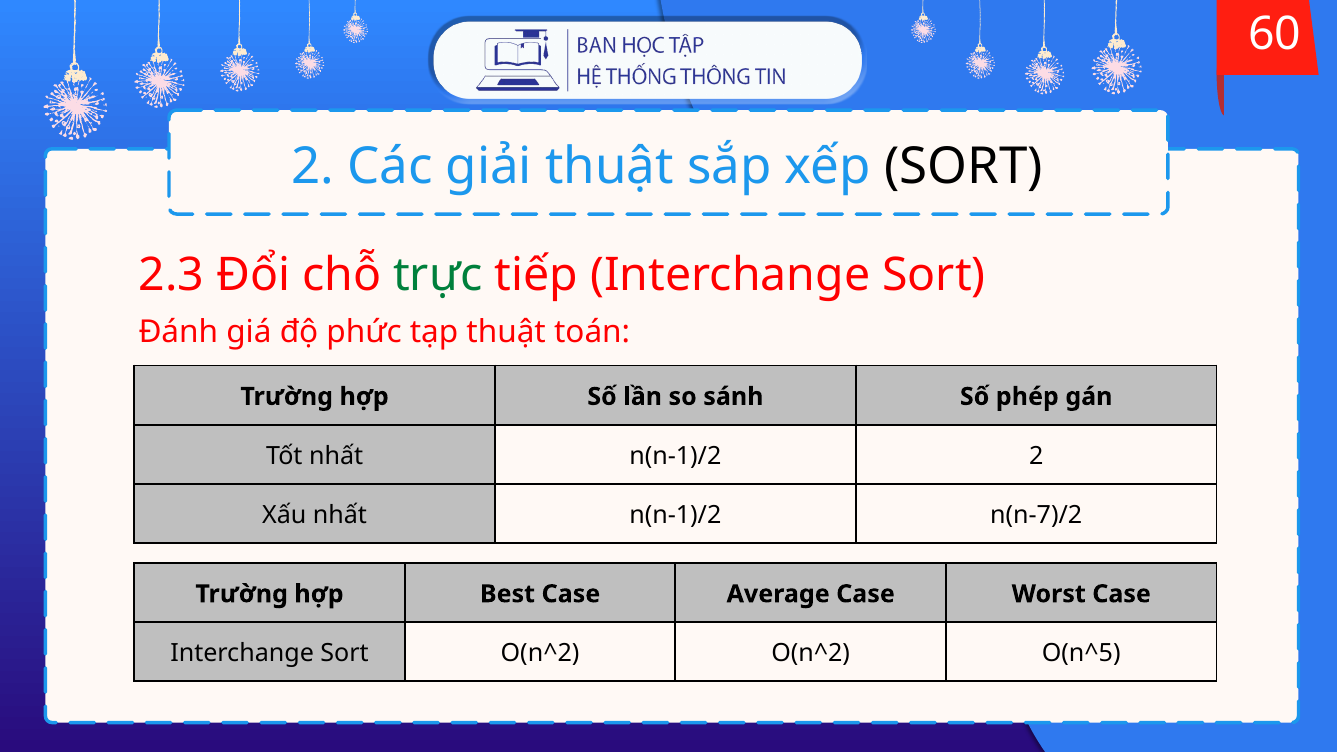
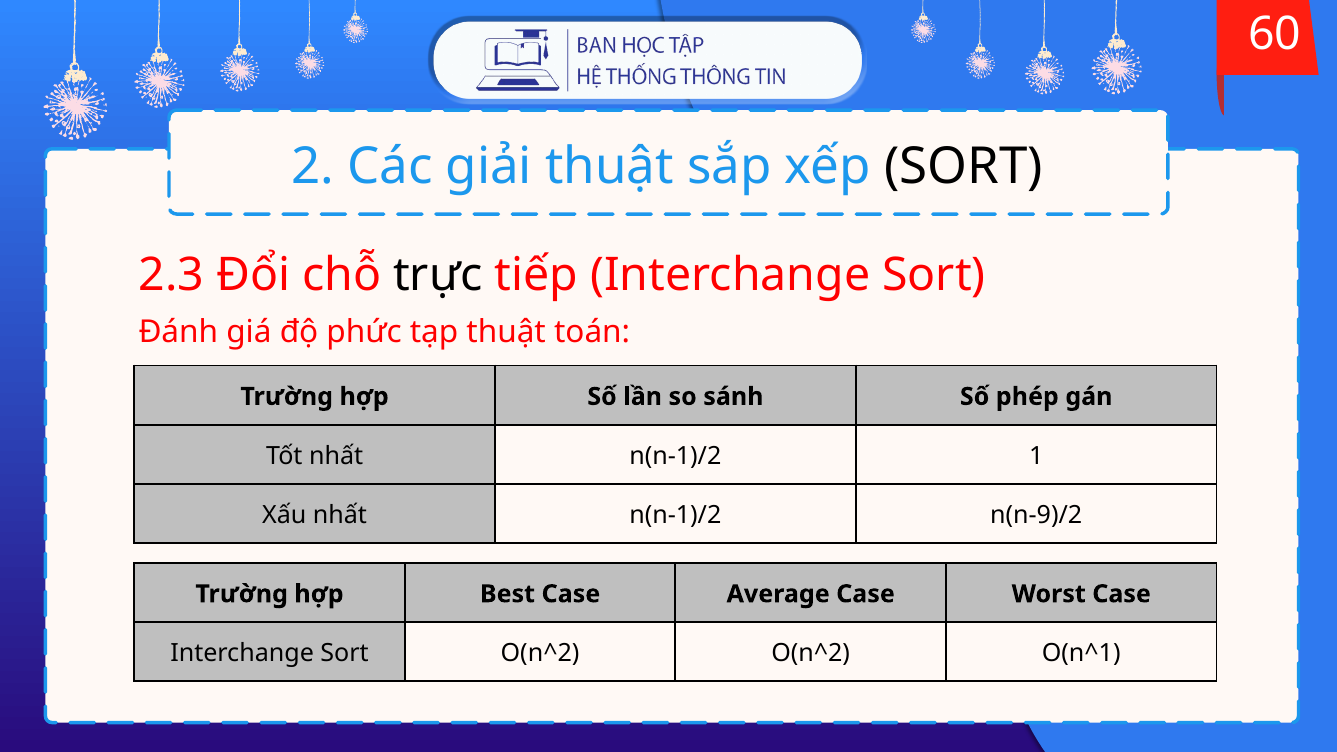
trực colour: green -> black (438, 275)
n(n-1)/2 2: 2 -> 1 (1036, 456)
n(n-7)/2: n(n-7)/2 -> n(n-9)/2 (1036, 515)
O(n^5: O(n^5 -> O(n^1 (1081, 653)
